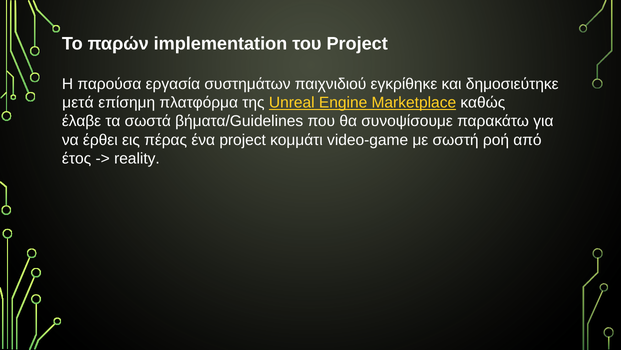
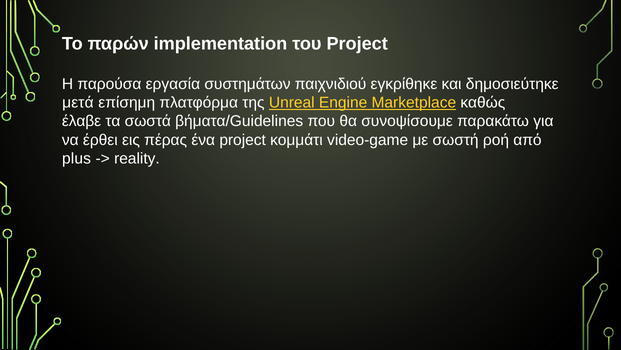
έτος: έτος -> plus (77, 158)
